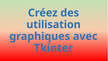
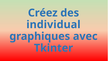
utilisation: utilisation -> individual (53, 24)
